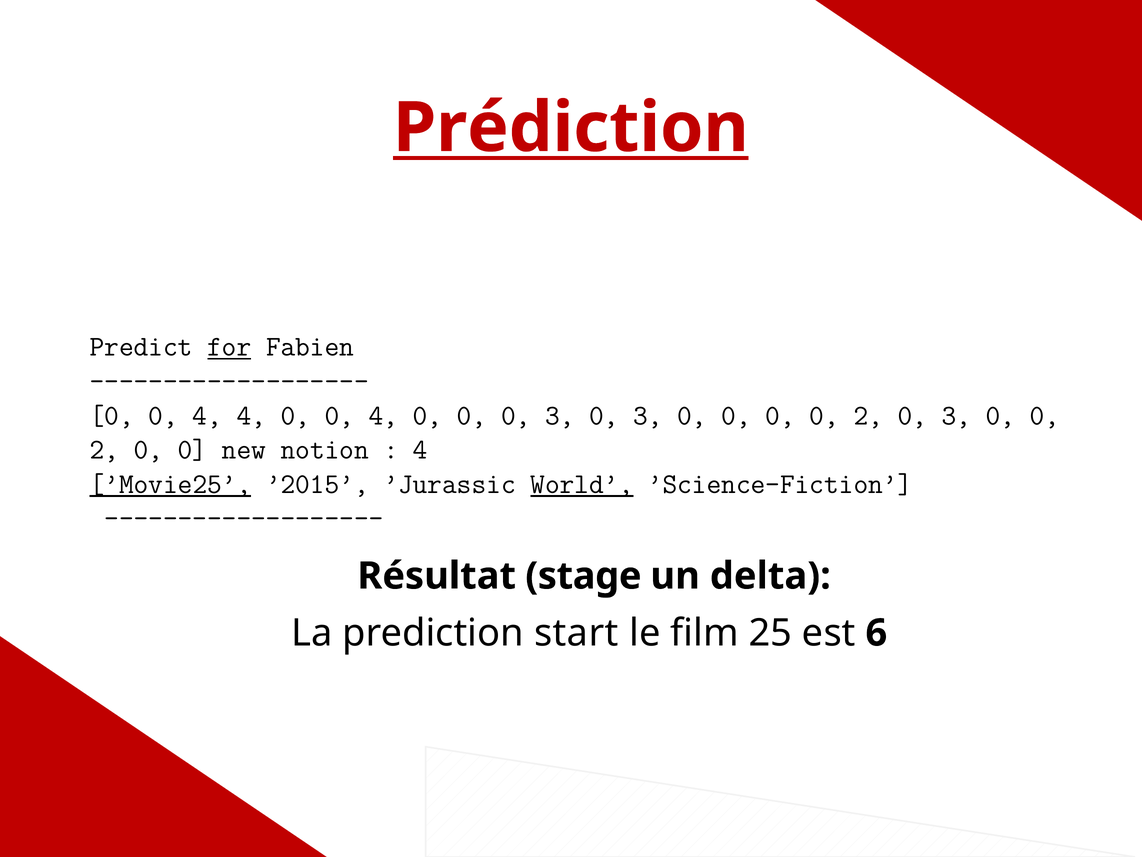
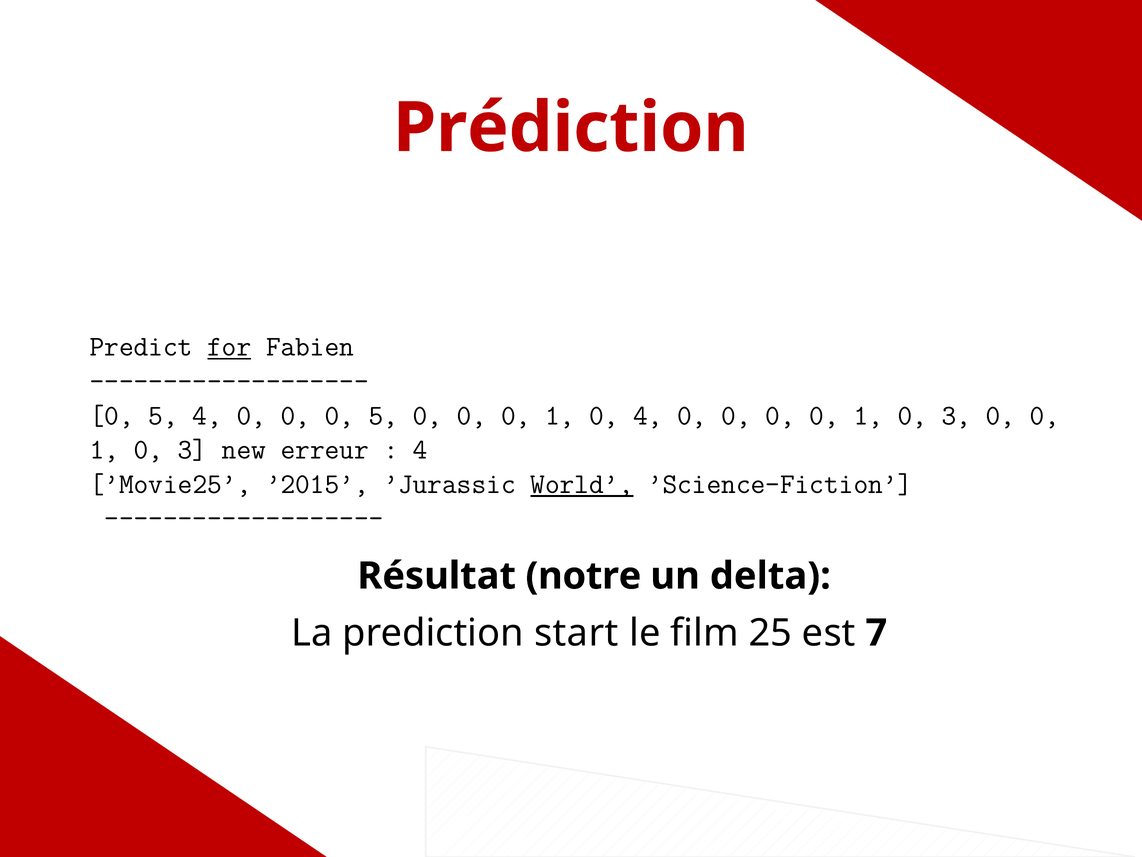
Prédiction underline: present -> none (571, 128)
0: 0 -> 5 (163, 415)
4: 4 -> 0 (251, 415)
4: 4 -> 5 (383, 415)
3: 3 -> 1 (560, 415)
3: 3 -> 4 (648, 415)
2: 2 -> 1 (868, 415)
2: 2 -> 1 (104, 449)
0: 0 -> 3 (192, 449)
notion: notion -> erreur (325, 449)
’Movie25 underline: present -> none (171, 483)
stage: stage -> notre (583, 576)
6: 6 -> 7 (876, 633)
